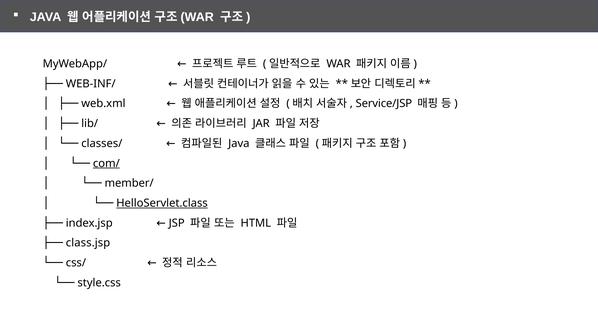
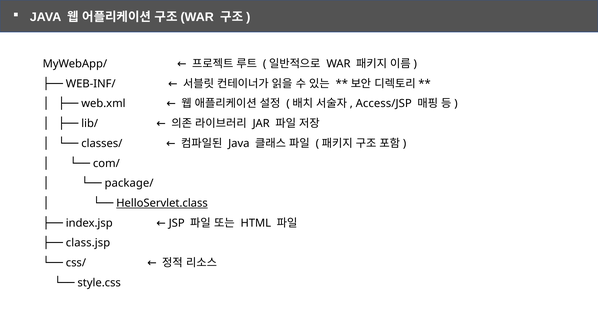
Service/JSP: Service/JSP -> Access/JSP (384, 104)
com/ underline: present -> none (106, 163)
member/: member/ -> package/ (129, 183)
